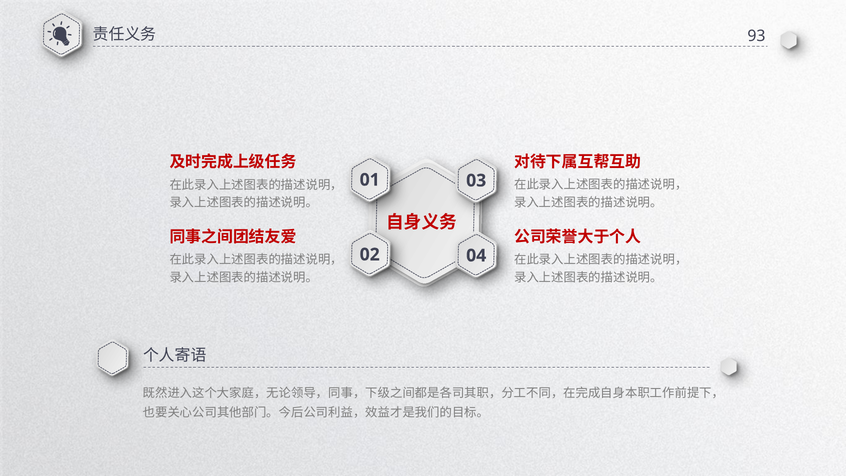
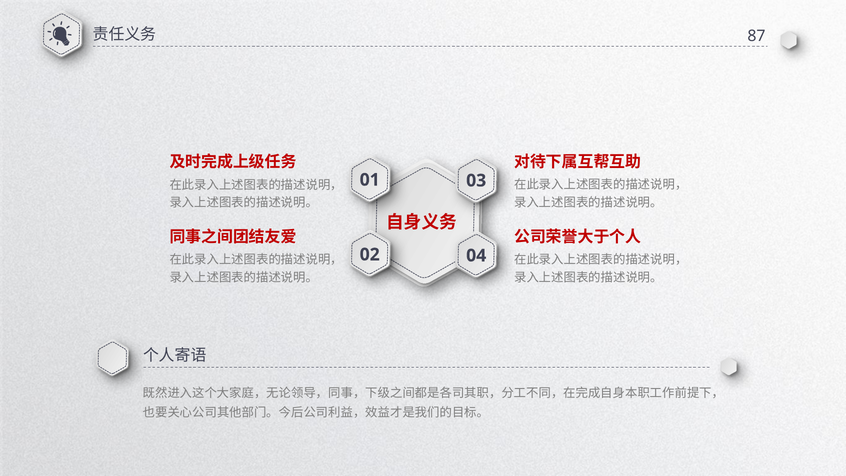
93: 93 -> 87 (757, 36)
